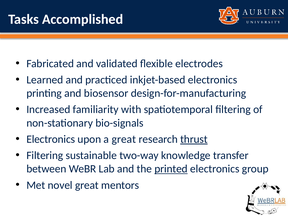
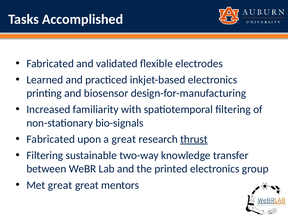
Electronics: Electronics -> Fabricated (51, 139)
printed underline: present -> none (171, 169)
Met novel: novel -> great (60, 185)
